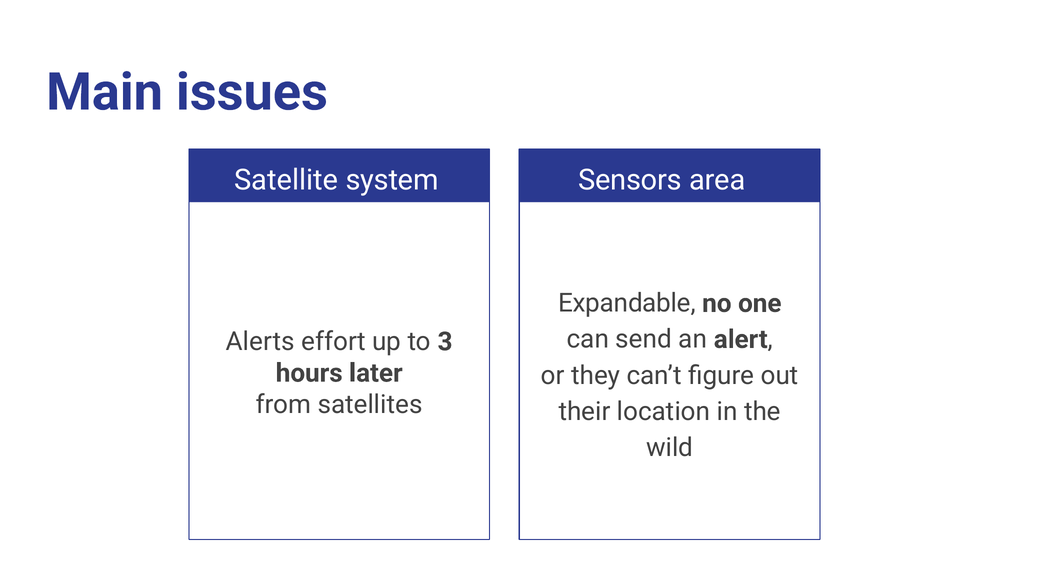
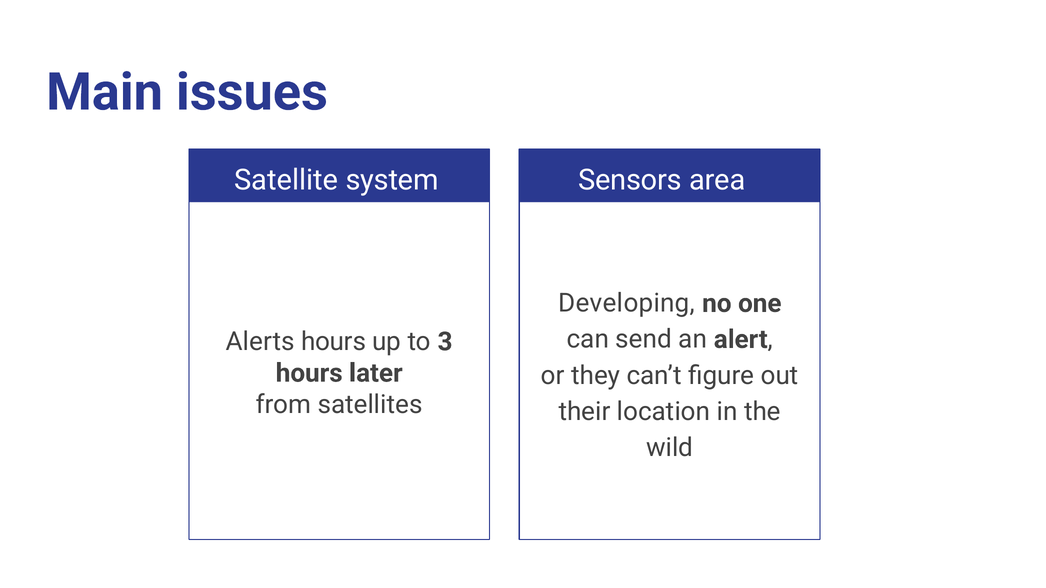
Expandable: Expandable -> Developing (627, 304)
Alerts effort: effort -> hours (334, 342)
